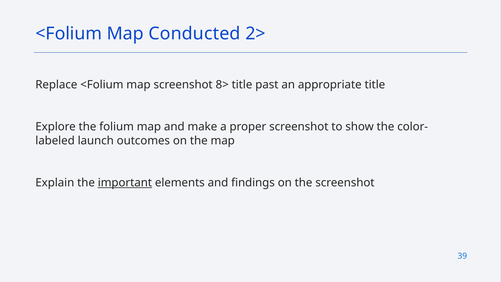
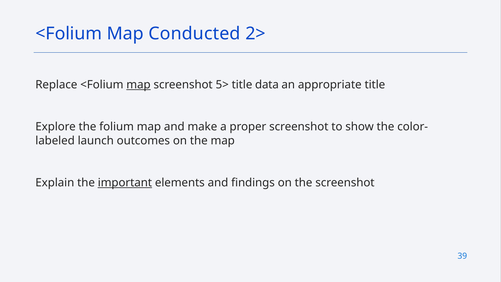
map underline: none -> present (138, 85)
8>: 8> -> 5> (222, 85)
past: past -> data (267, 85)
